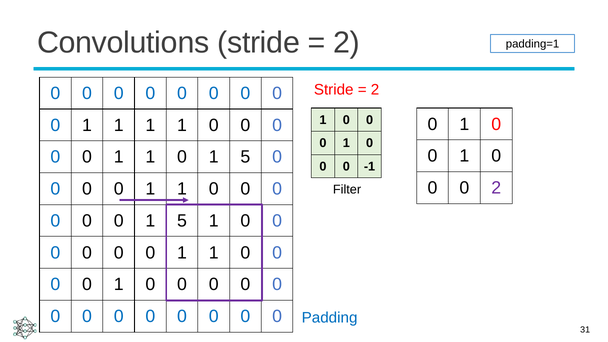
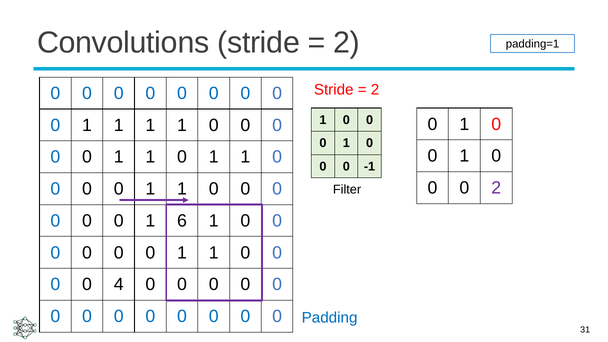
1 0 1 5: 5 -> 1 (245, 157)
0 0 1 5: 5 -> 6 (182, 221)
1: 1 -> 4 (119, 285)
